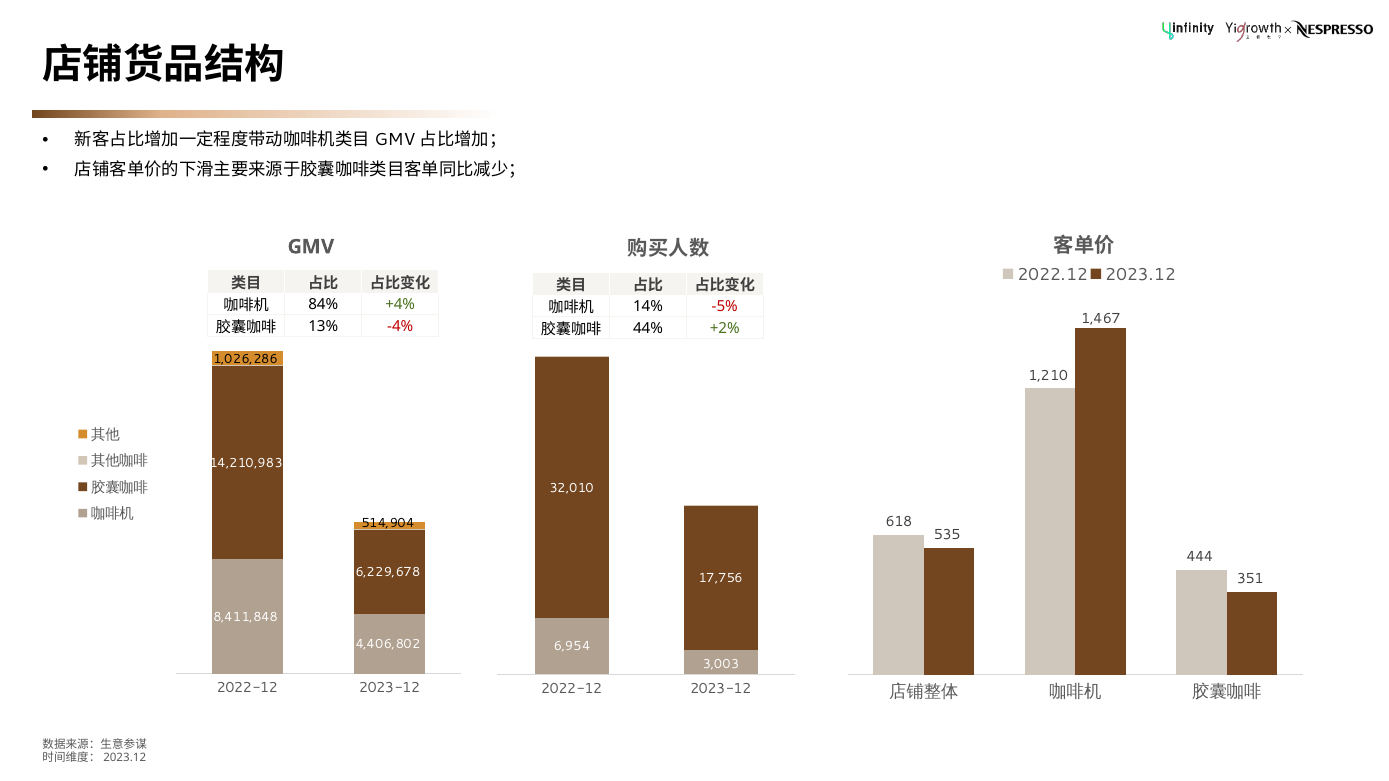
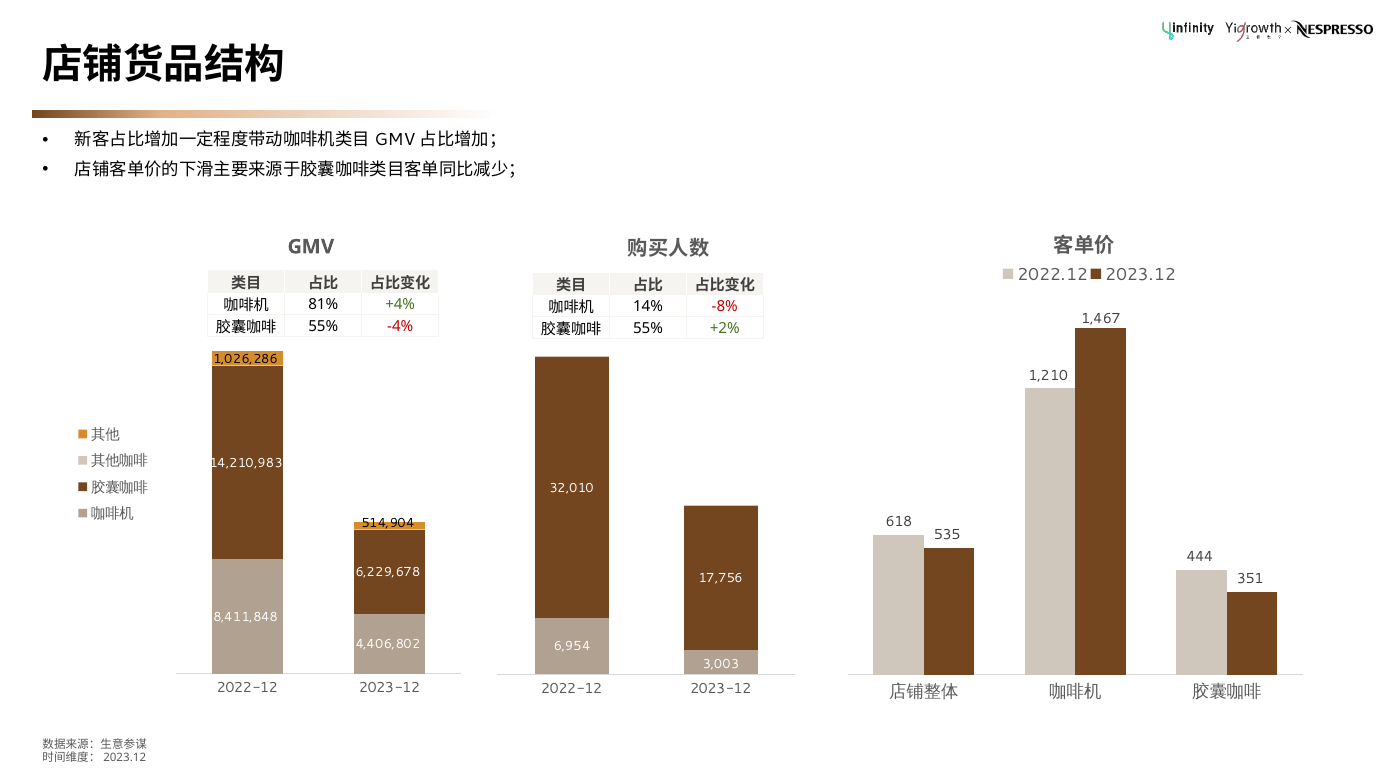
84%: 84% -> 81% (323, 305)
-5%: -5% -> -8% (725, 307)
13%: 13% -> 55% (323, 327)
44%: 44% -> 55% (648, 329)
